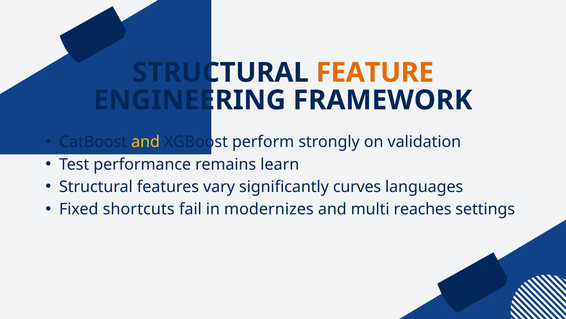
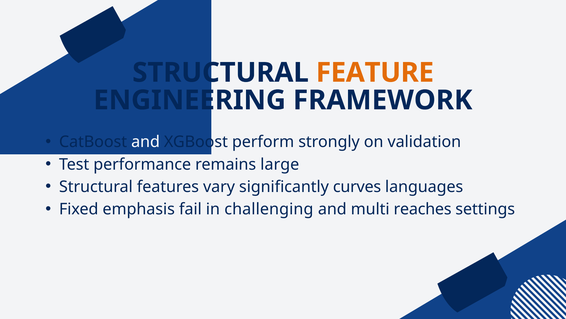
and colour: yellow -> white (146, 142)
learn: learn -> large (280, 164)
shortcuts: shortcuts -> emphasis (139, 209)
modernizes: modernizes -> challenging (269, 209)
